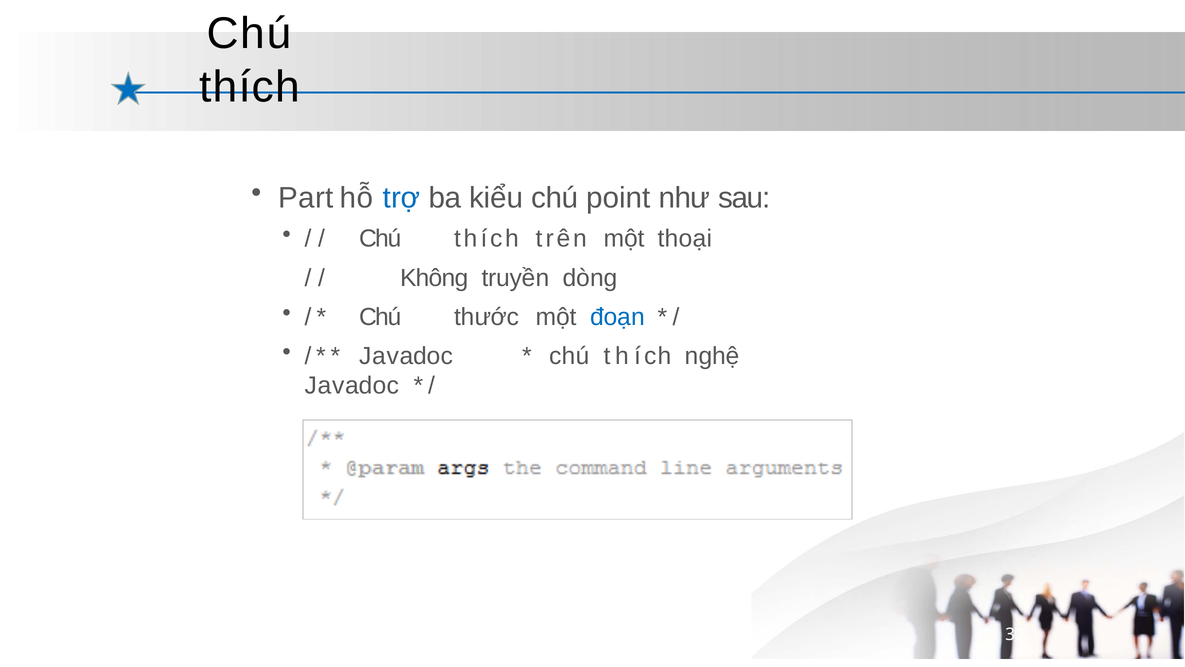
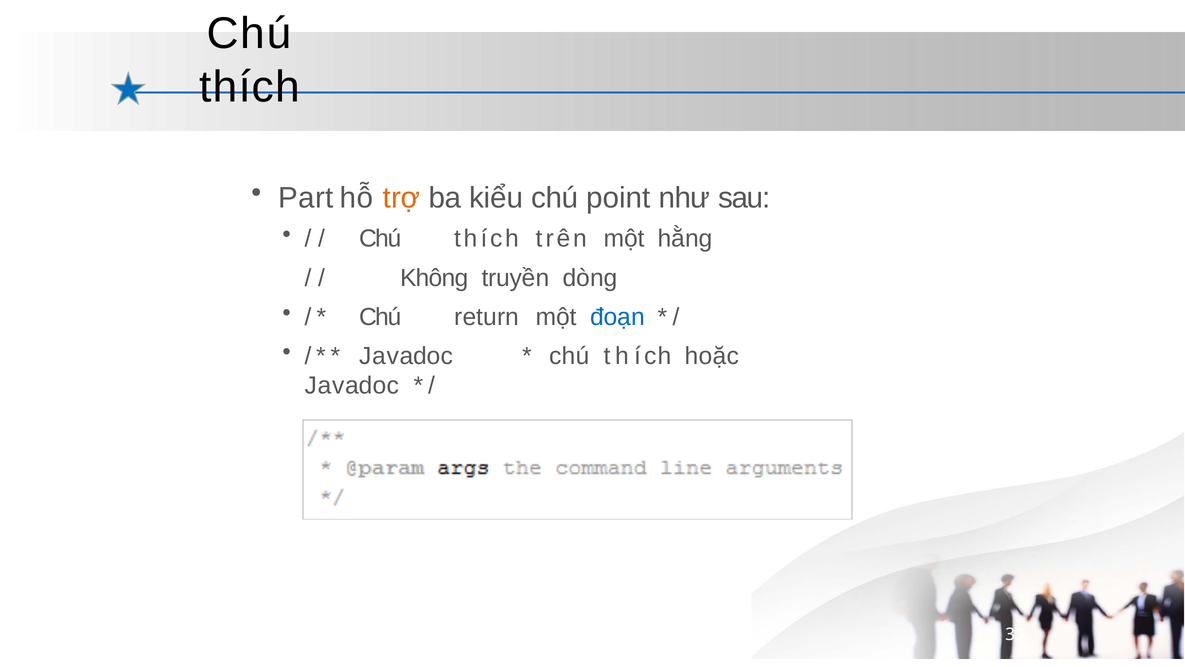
trợ colour: blue -> orange (402, 198)
thoại: thoại -> hằng (685, 239)
thước: thước -> return (487, 317)
nghệ: nghệ -> hoặc (712, 356)
